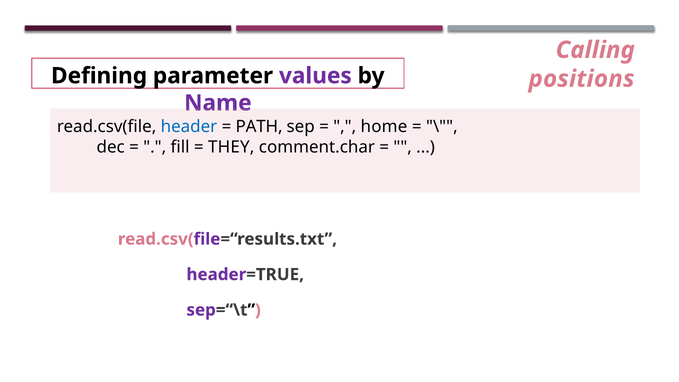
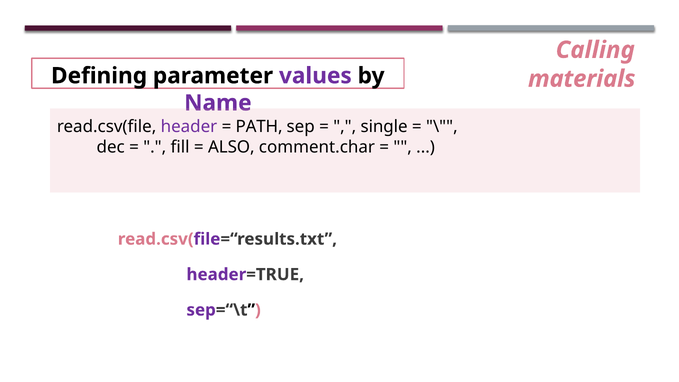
positions: positions -> materials (582, 79)
header colour: blue -> purple (189, 127)
home: home -> single (384, 127)
THEY: THEY -> ALSO (231, 147)
